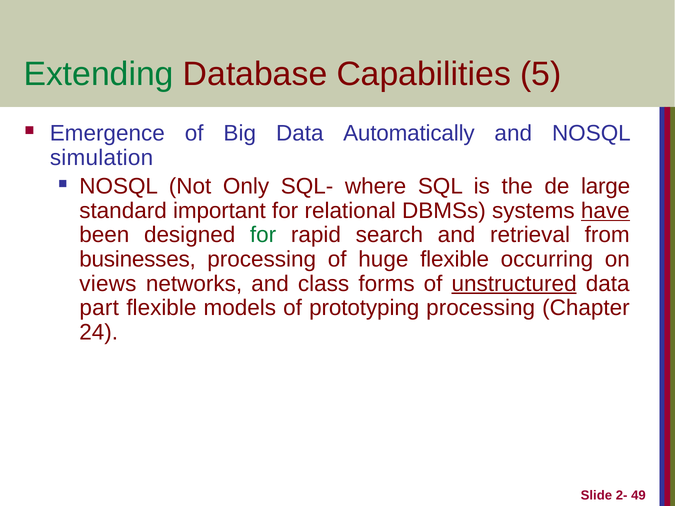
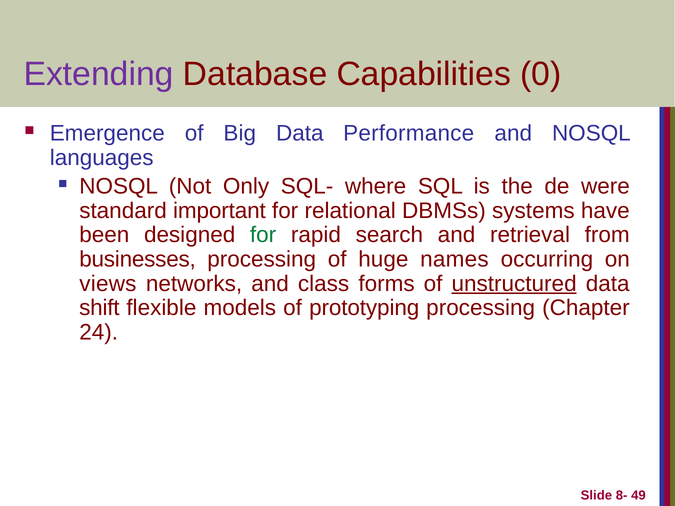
Extending colour: green -> purple (99, 74)
5: 5 -> 0 (541, 74)
Automatically: Automatically -> Performance (409, 134)
simulation: simulation -> languages (102, 158)
large: large -> were (605, 187)
have underline: present -> none (605, 211)
huge flexible: flexible -> names (454, 259)
part: part -> shift (99, 308)
2-: 2- -> 8- (622, 496)
